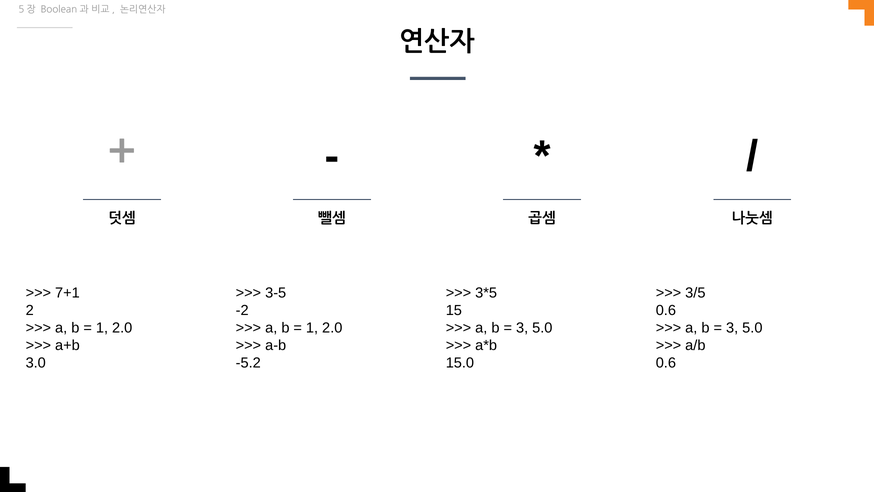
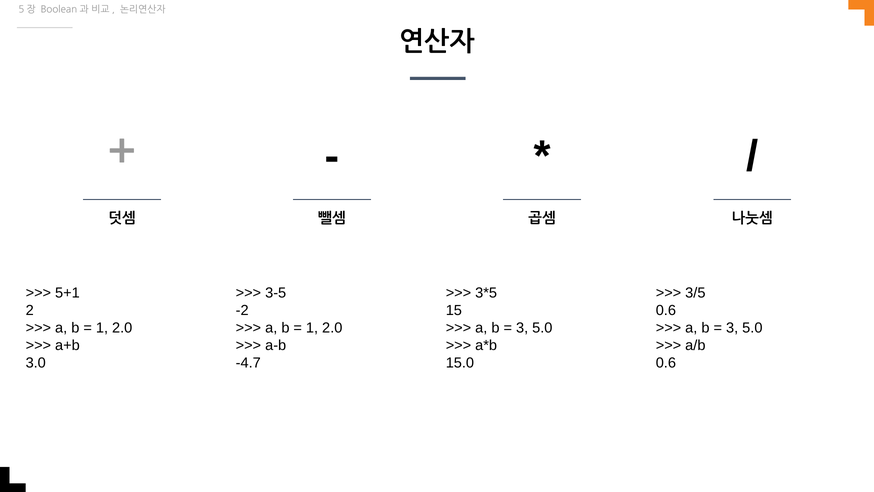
7+1: 7+1 -> 5+1 (67, 293)
-5.2: -5.2 -> -4.7 (248, 363)
